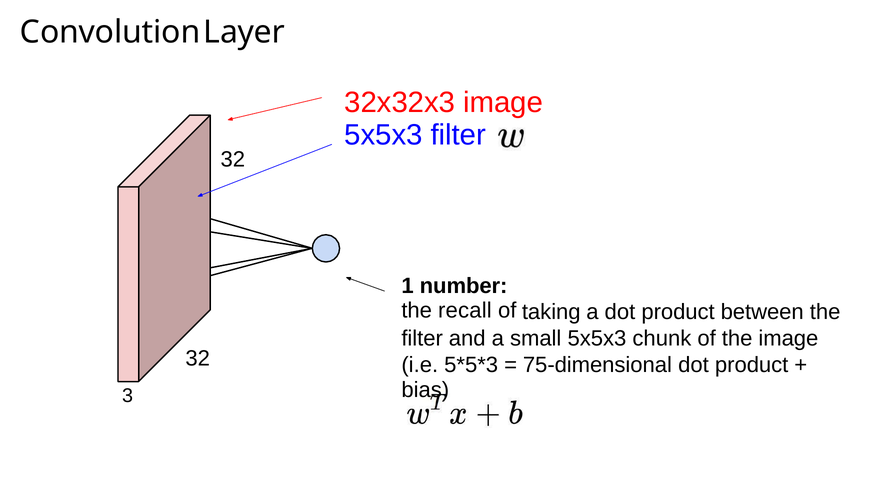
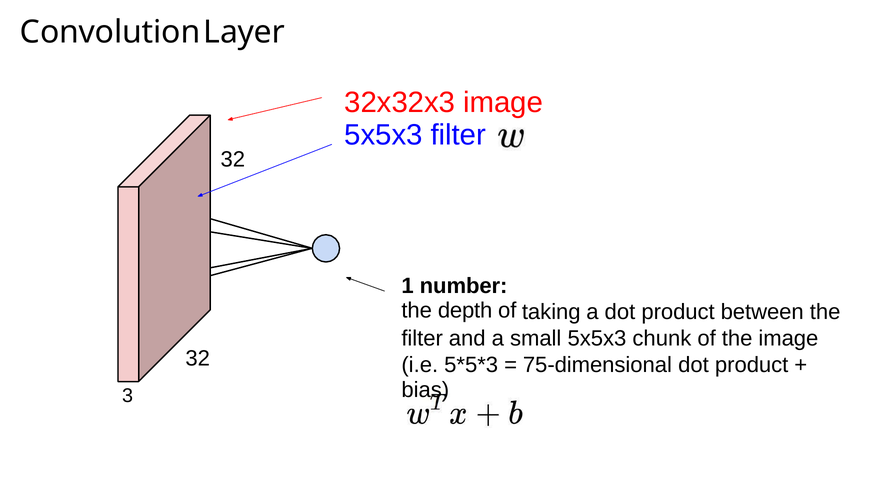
recall: recall -> depth (465, 310)
